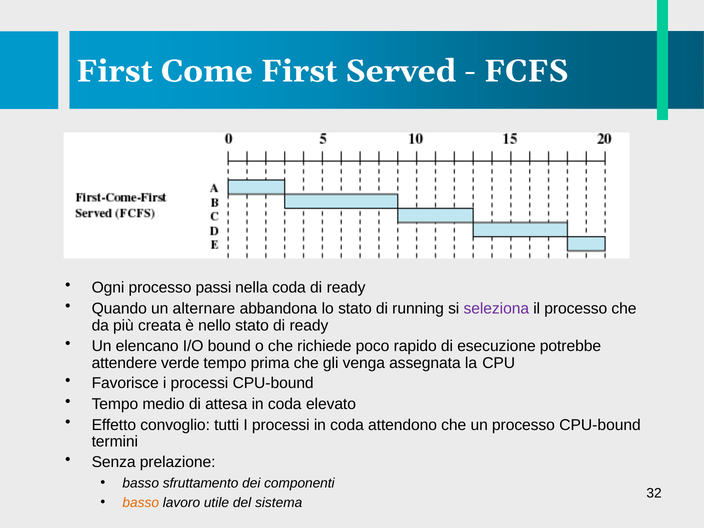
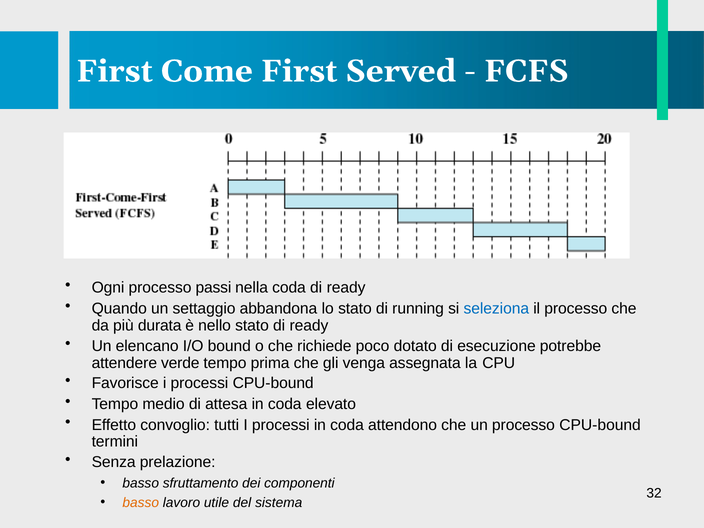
alternare: alternare -> settaggio (204, 309)
seleziona colour: purple -> blue (496, 309)
creata: creata -> durata (160, 325)
rapido: rapido -> dotato (415, 346)
